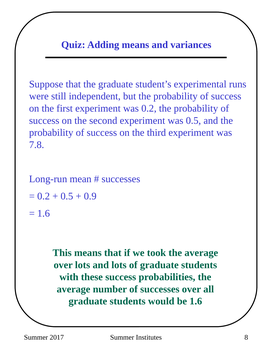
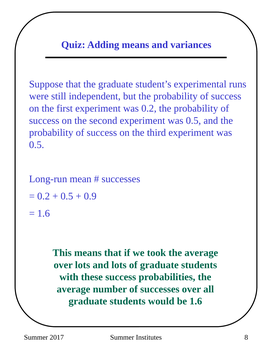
7.8: 7.8 -> 0.5 (37, 145)
